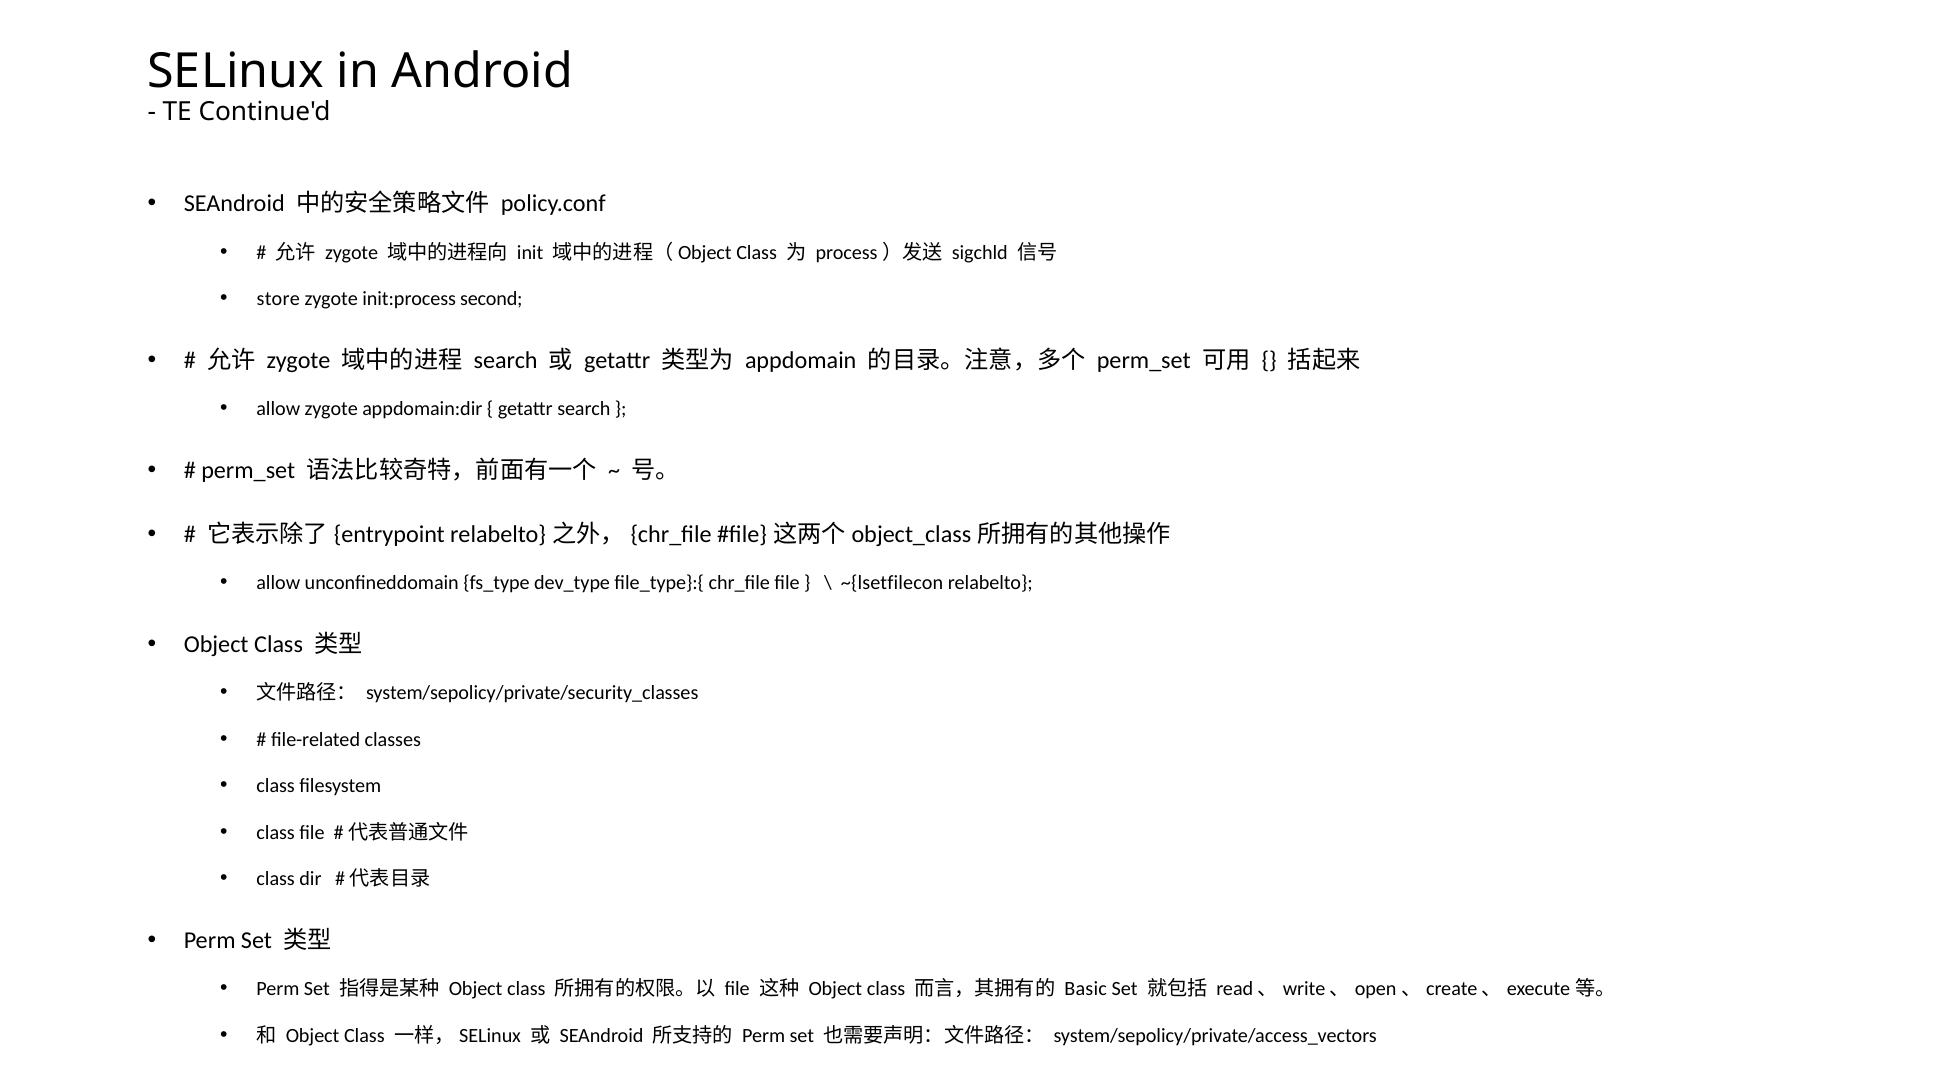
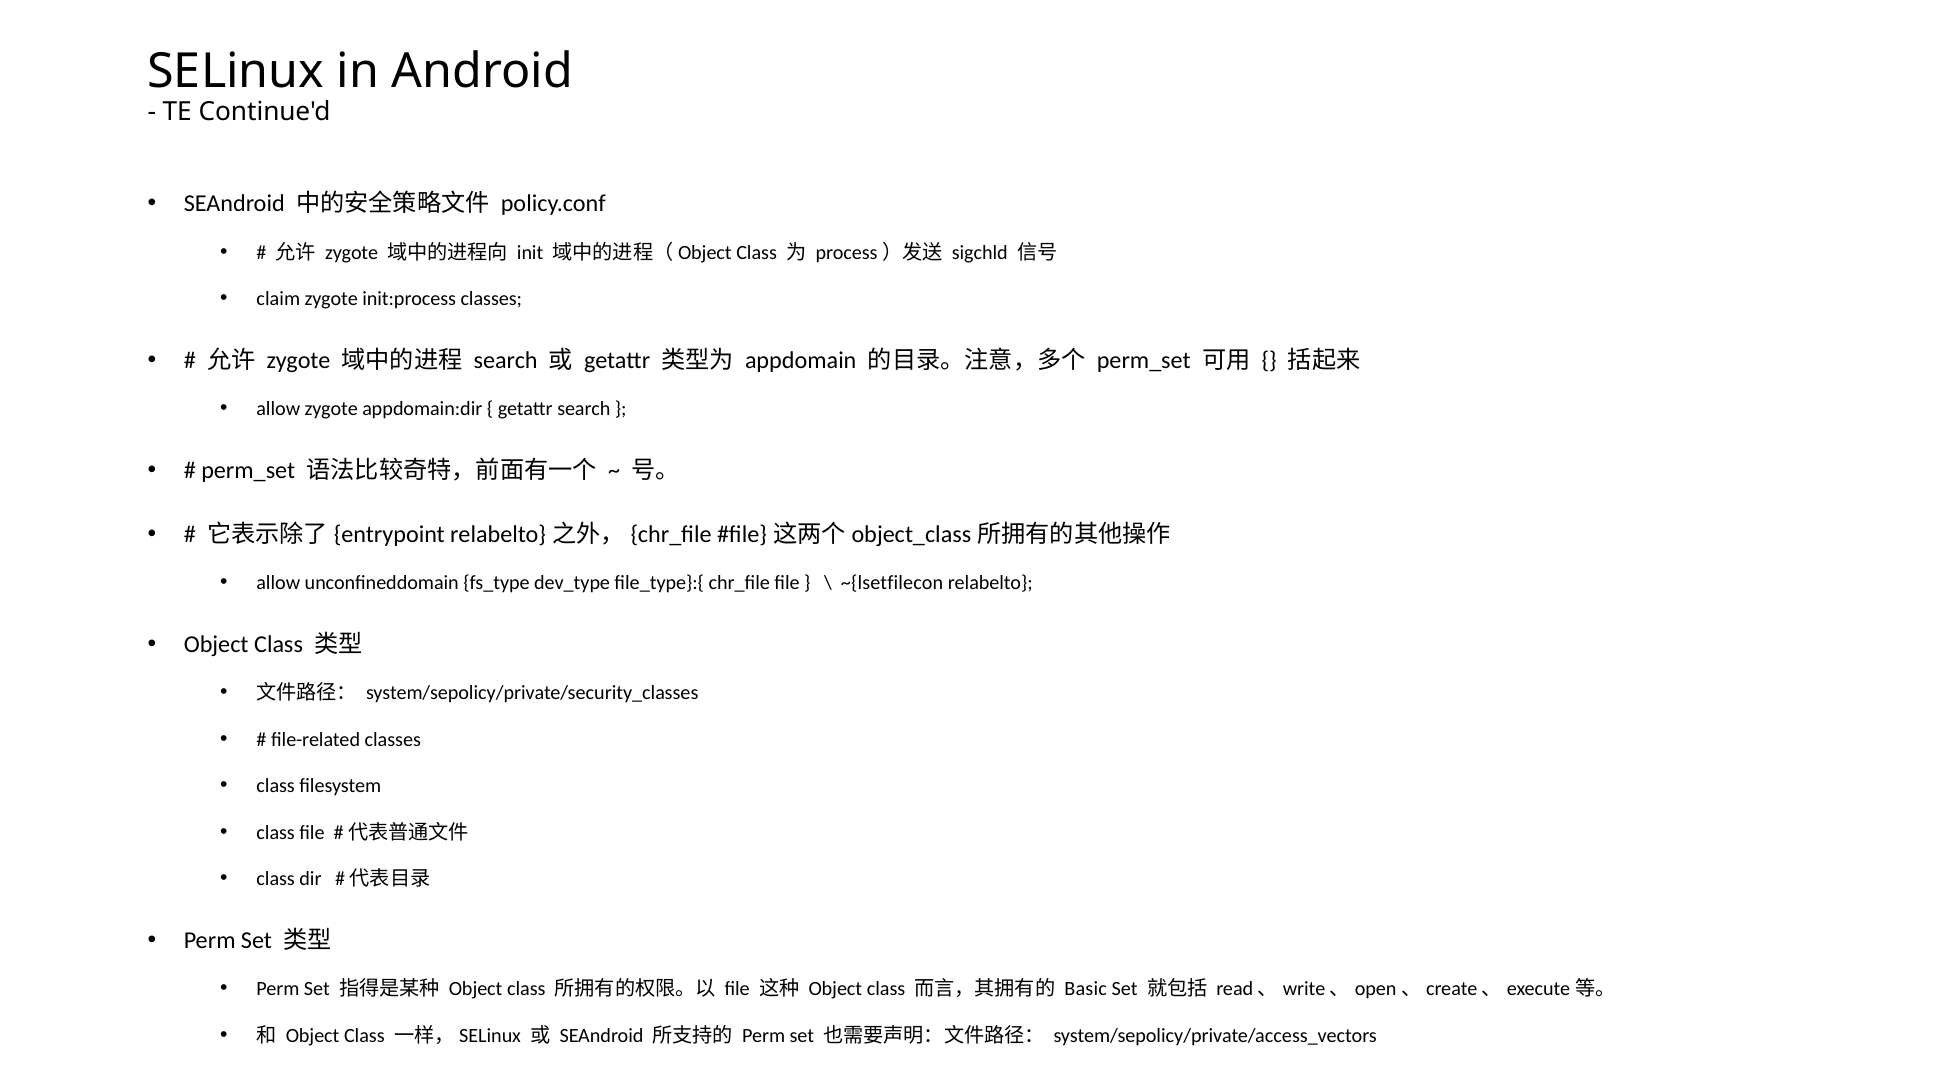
store: store -> claim (278, 299)
init:process second: second -> classes (491, 299)
